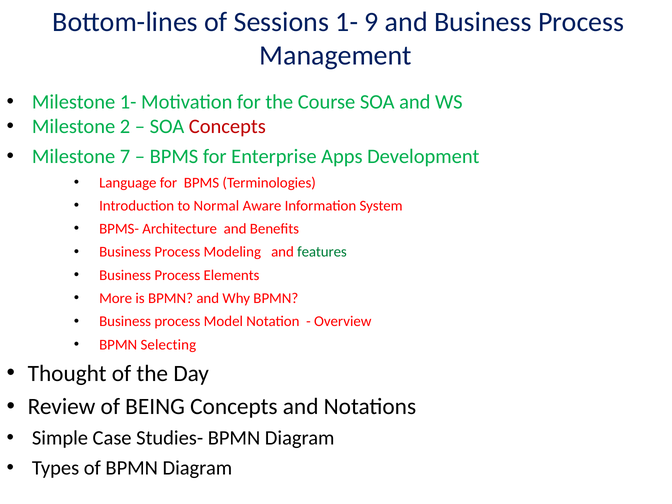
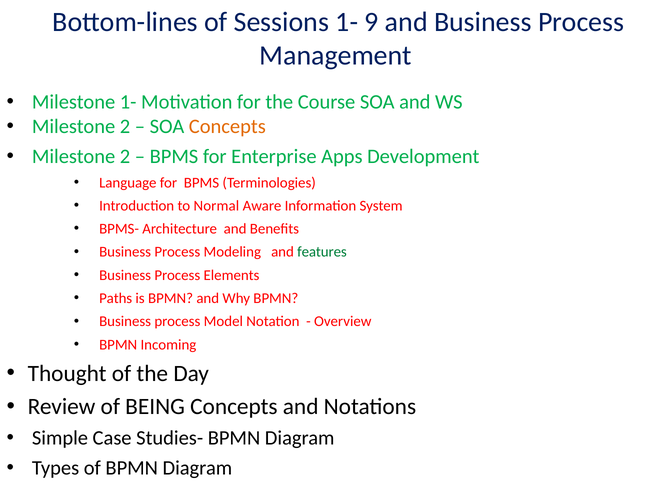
Concepts colour: red -> orange (227, 127)
7: 7 -> 2 (125, 156)
More: More -> Paths (116, 298)
Selecting: Selecting -> Incoming (168, 345)
